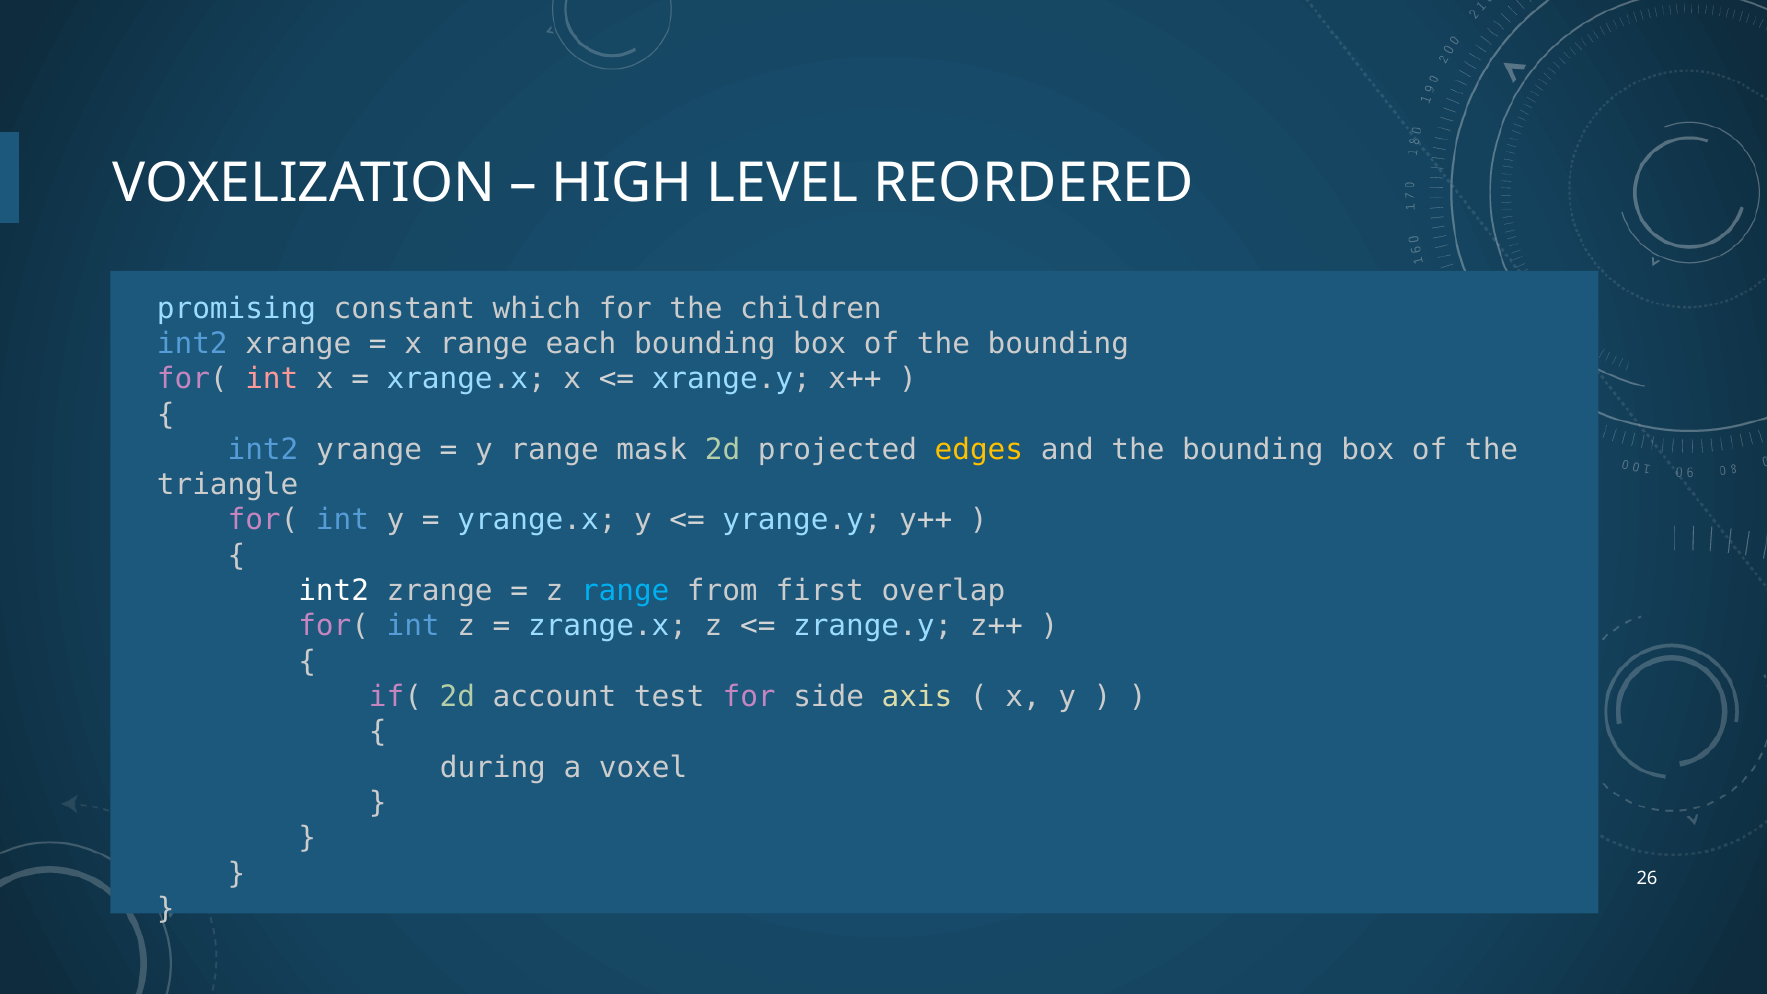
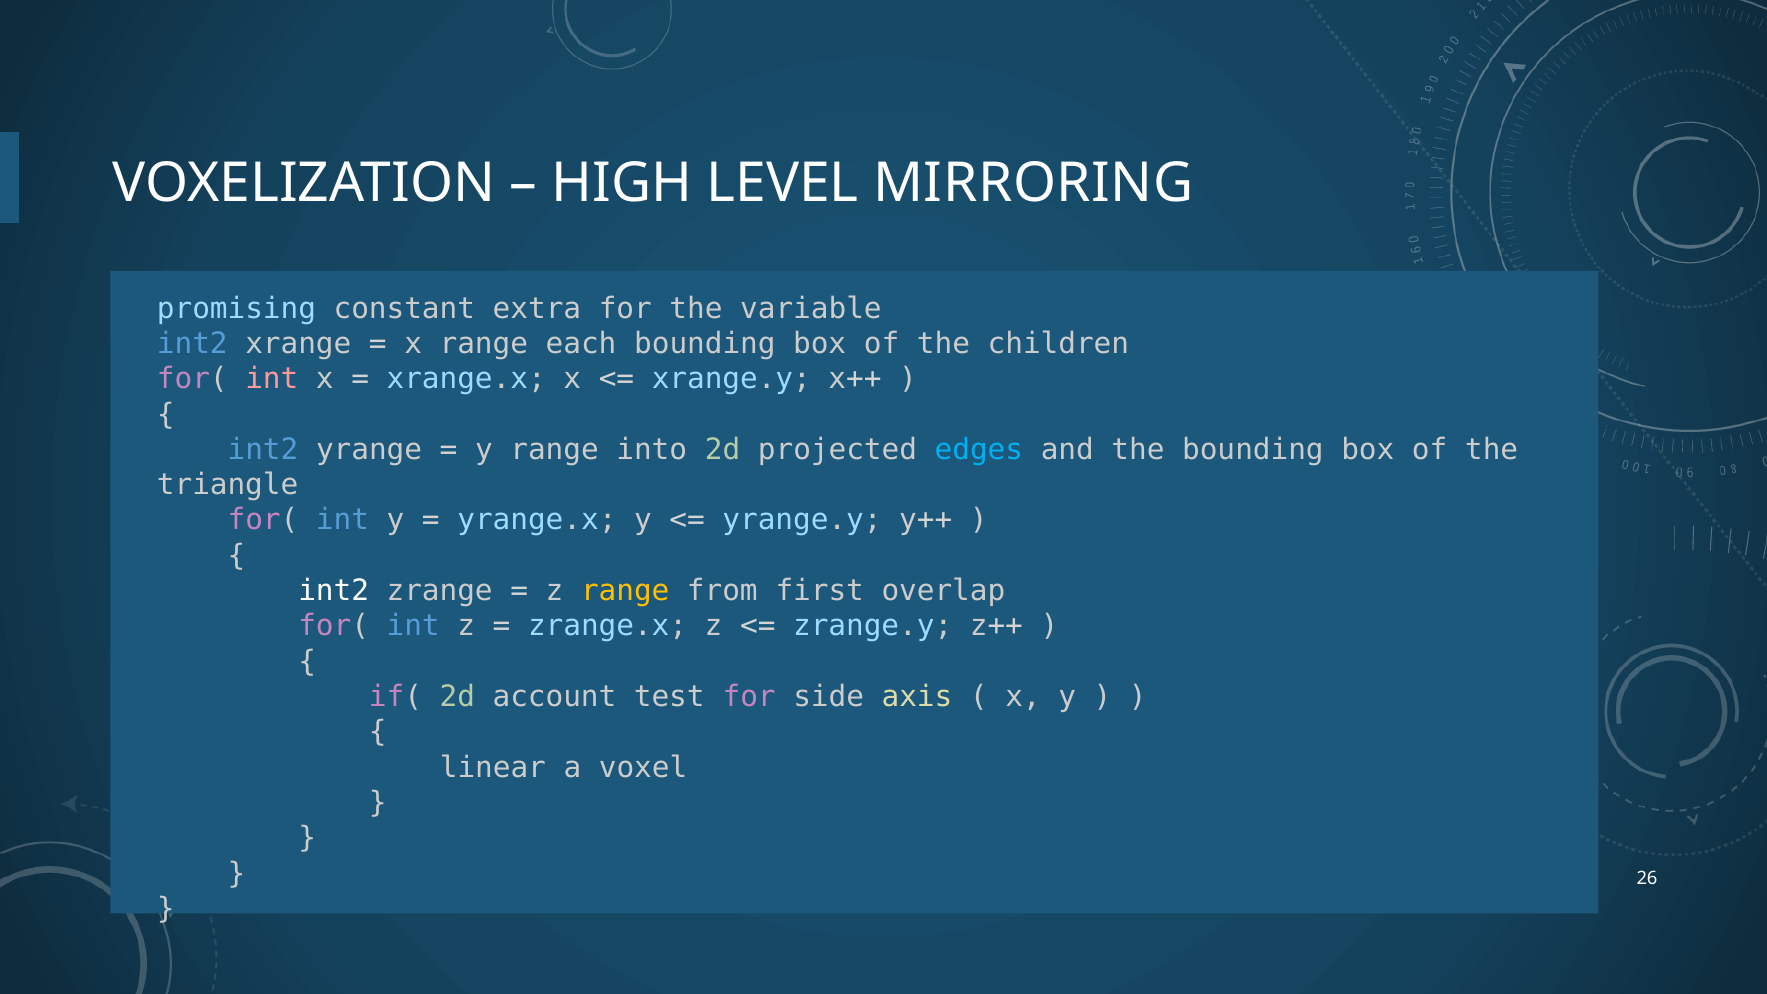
REORDERED: REORDERED -> MIRRORING (1033, 183)
which: which -> extra (537, 308)
children: children -> variable (811, 308)
of the bounding: bounding -> children (1058, 344)
mask: mask -> into (652, 450)
edges colour: yellow -> light blue (979, 450)
range colour: light blue -> yellow (625, 591)
during: during -> linear (493, 767)
